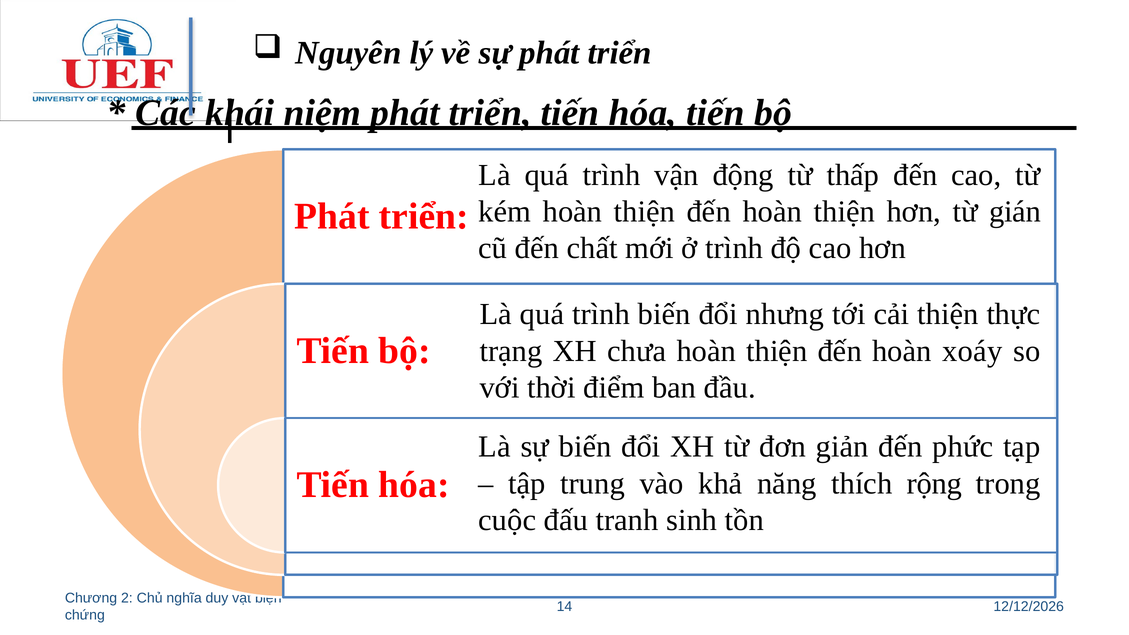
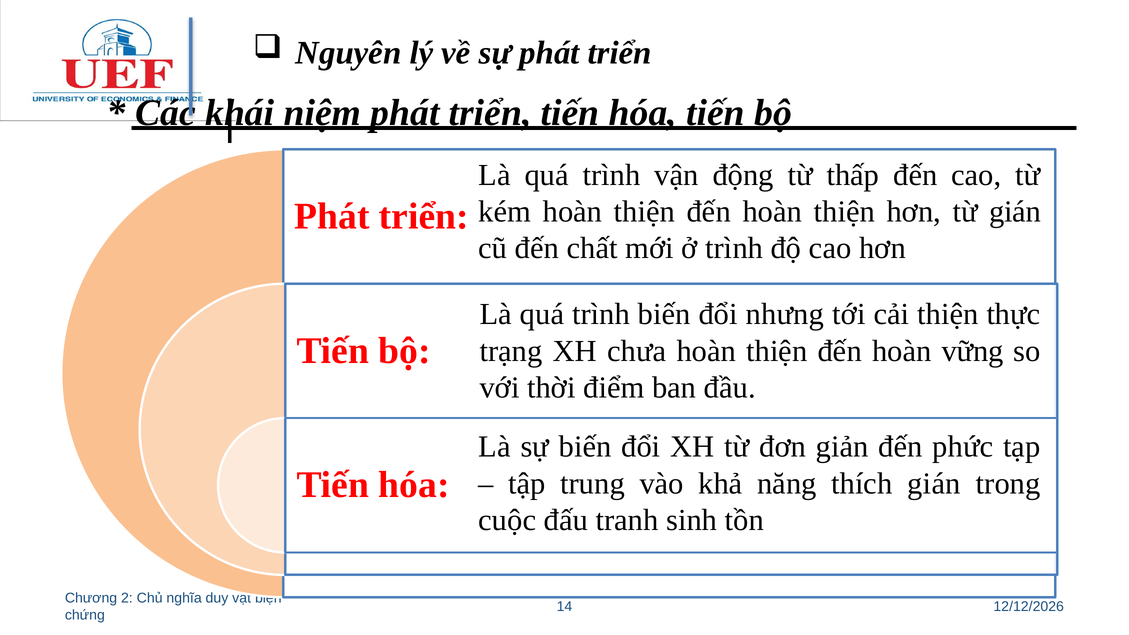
xoáy: xoáy -> vững (973, 351)
thích rộng: rộng -> gián (934, 483)
